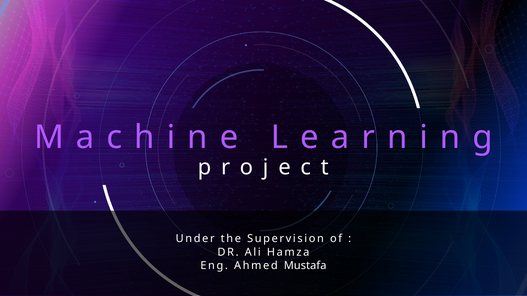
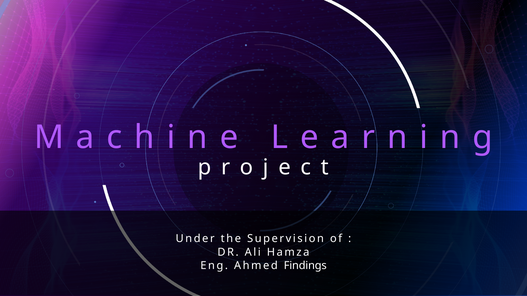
Mustafa: Mustafa -> Findings (305, 266)
